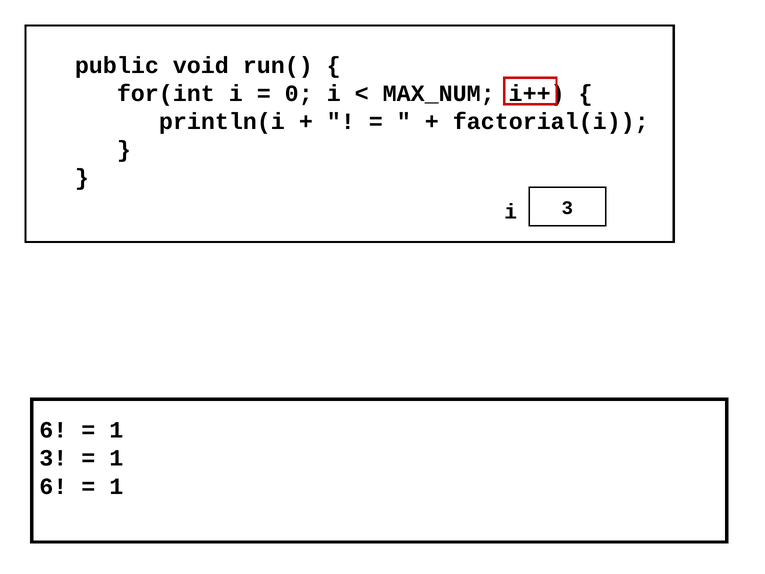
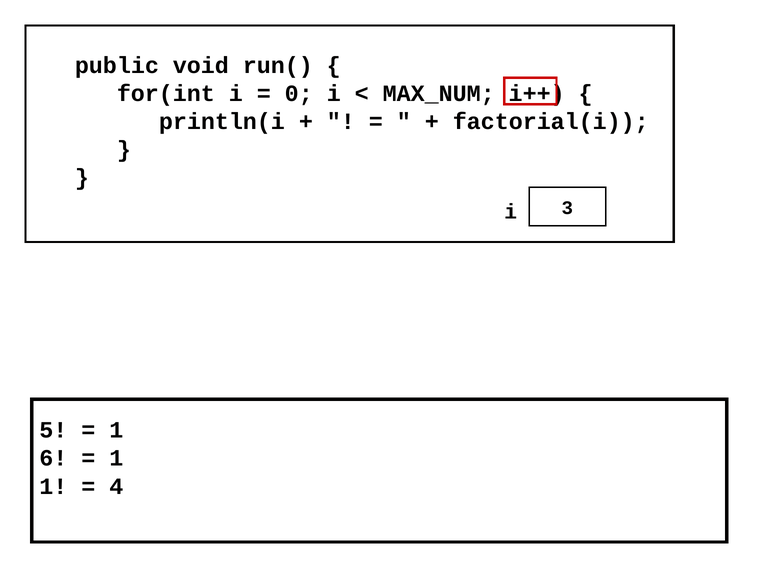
6: 6 -> 5 (53, 430)
3: 3 -> 6 (53, 458)
6: 6 -> 1 (53, 486)
1: 1 -> 4 (116, 486)
